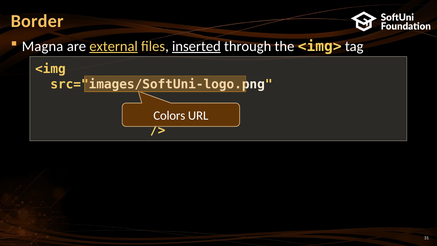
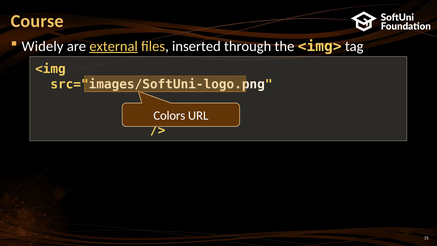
Border: Border -> Course (37, 21)
Magna: Magna -> Widely (43, 46)
inserted underline: present -> none (196, 46)
